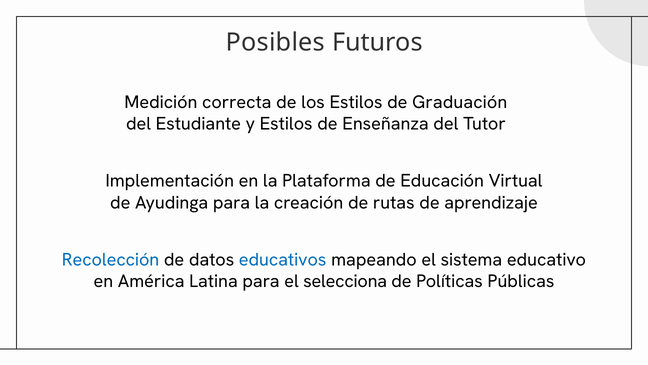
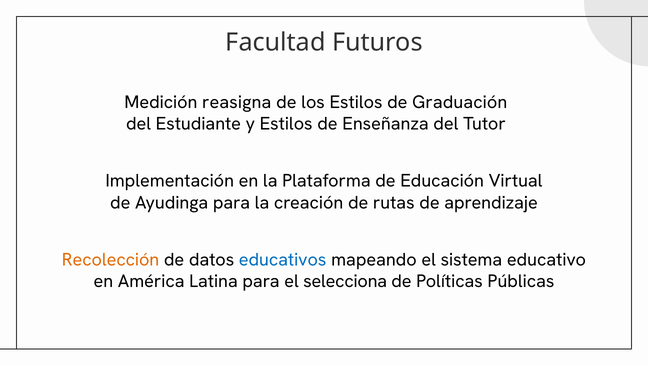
Posibles: Posibles -> Facultad (276, 43)
correcta: correcta -> reasigna (237, 102)
Recolección colour: blue -> orange (111, 259)
